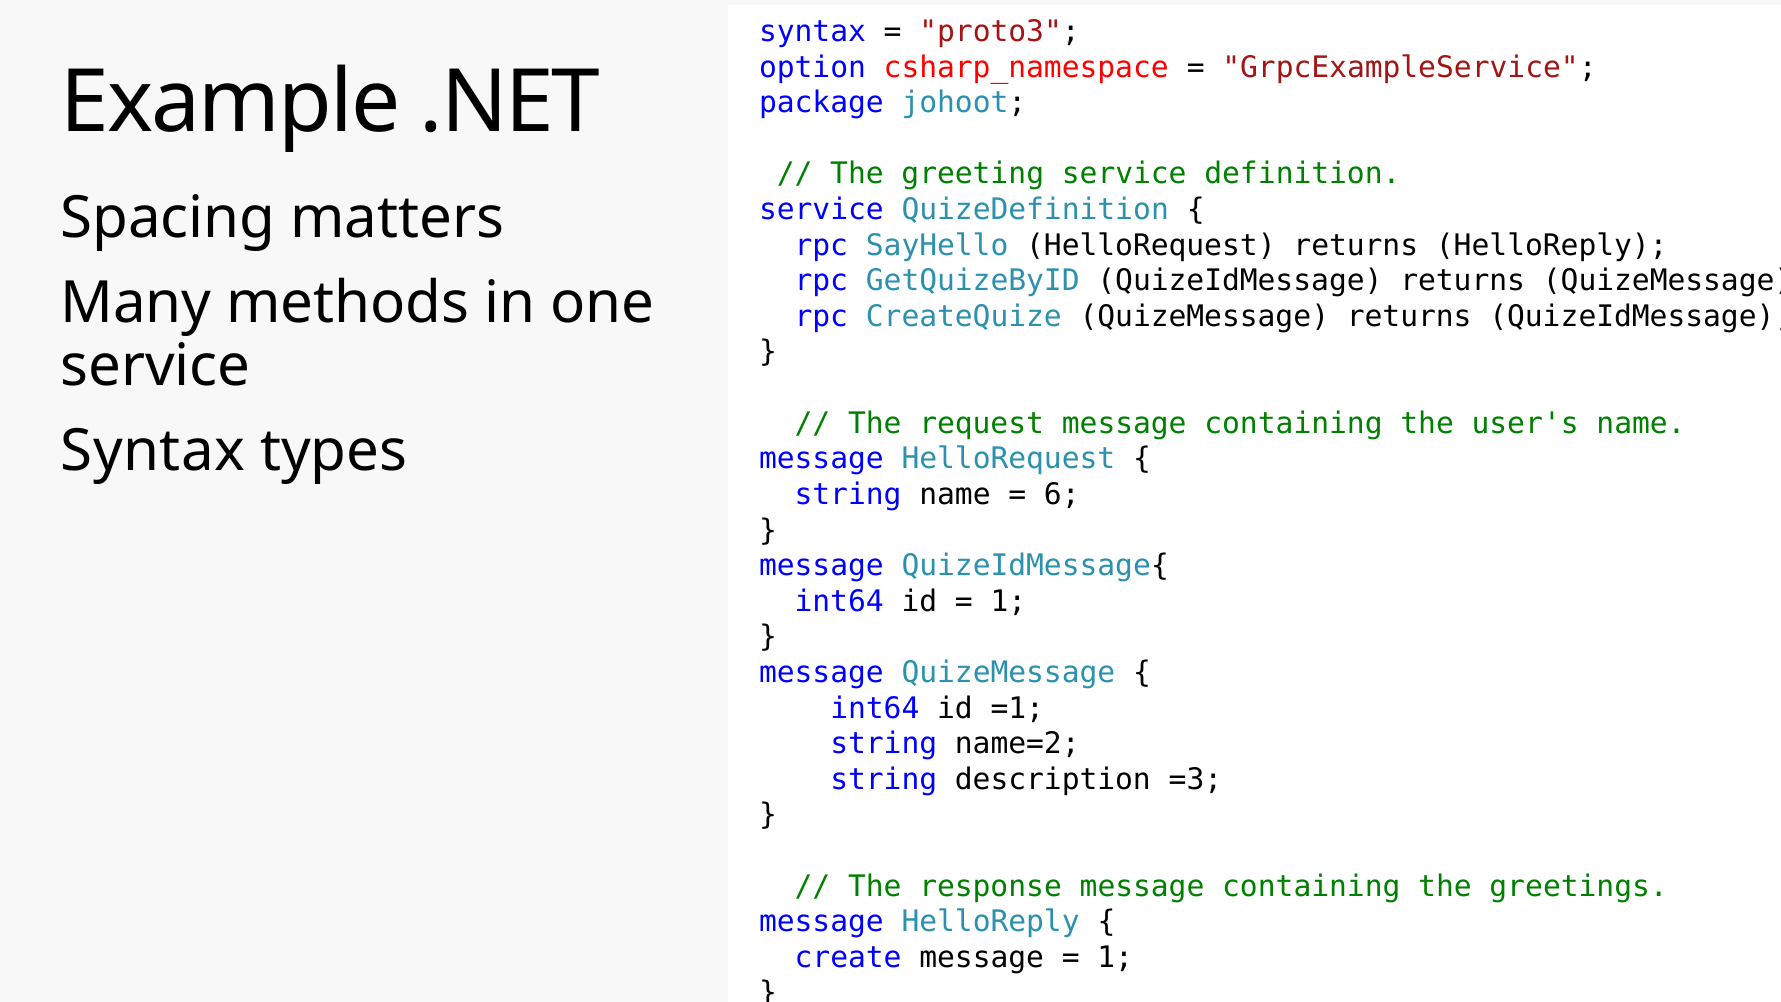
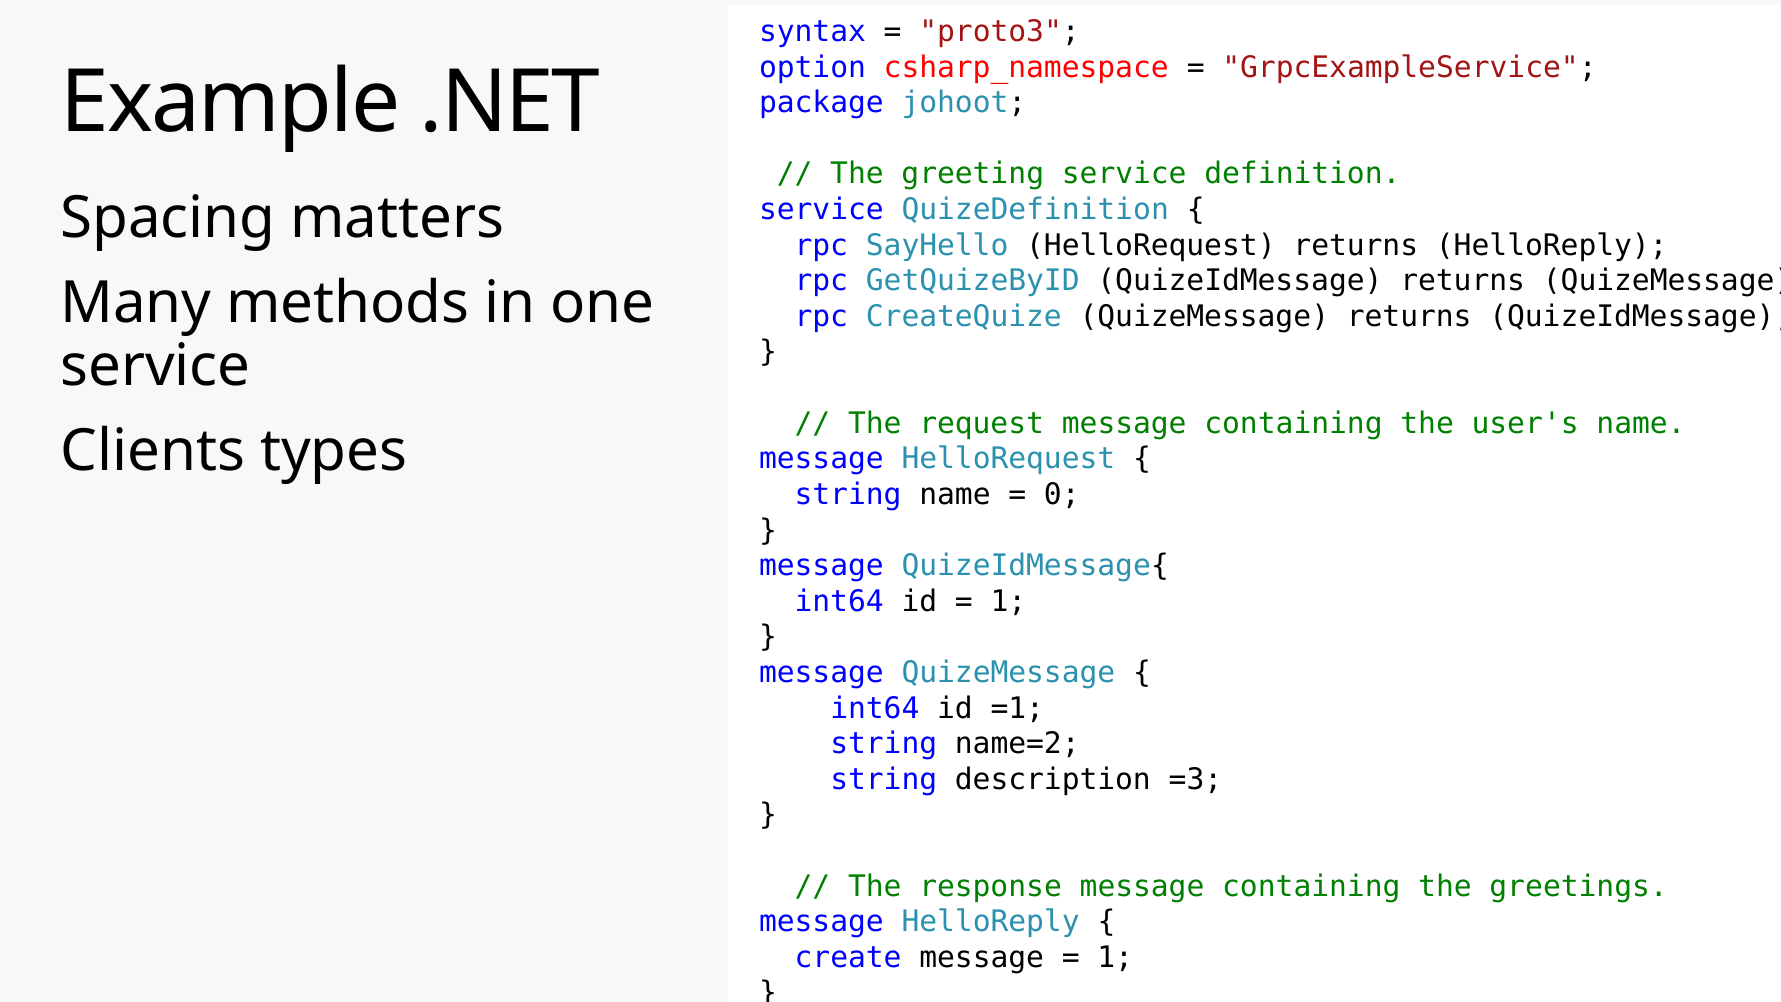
Syntax: Syntax -> Clients (153, 451)
6: 6 -> 0 (1062, 495)
